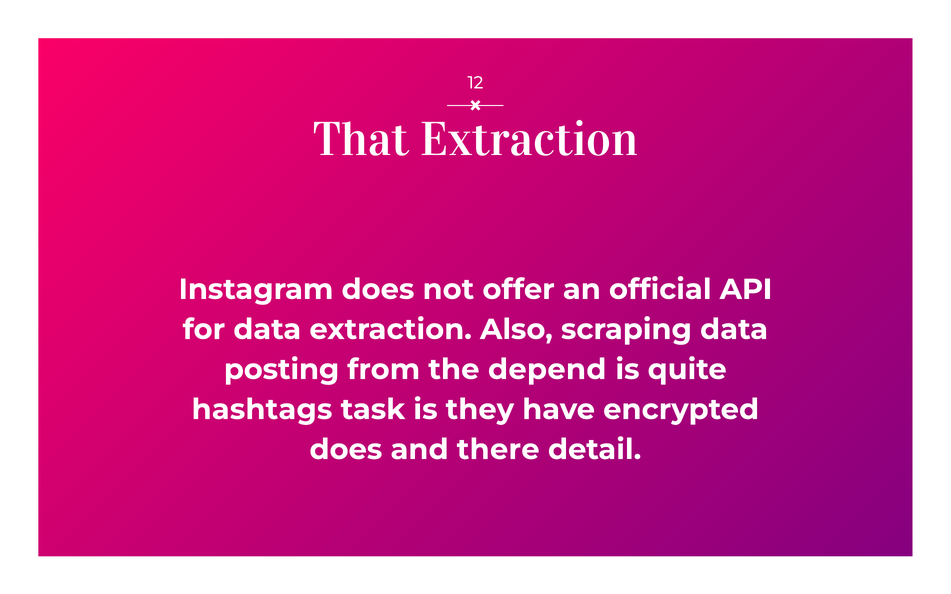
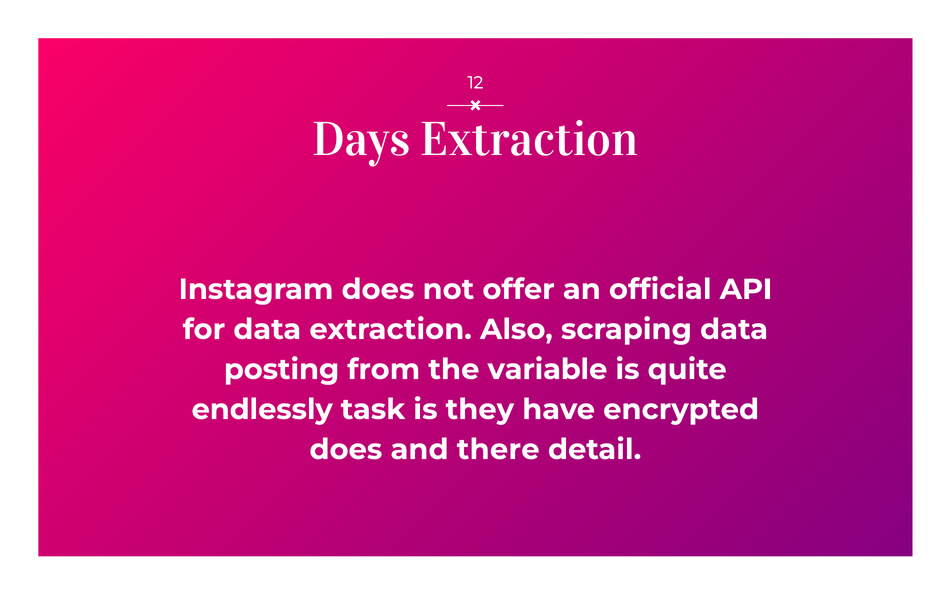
That: That -> Days (361, 140)
depend: depend -> variable (547, 370)
hashtags: hashtags -> endlessly (262, 410)
